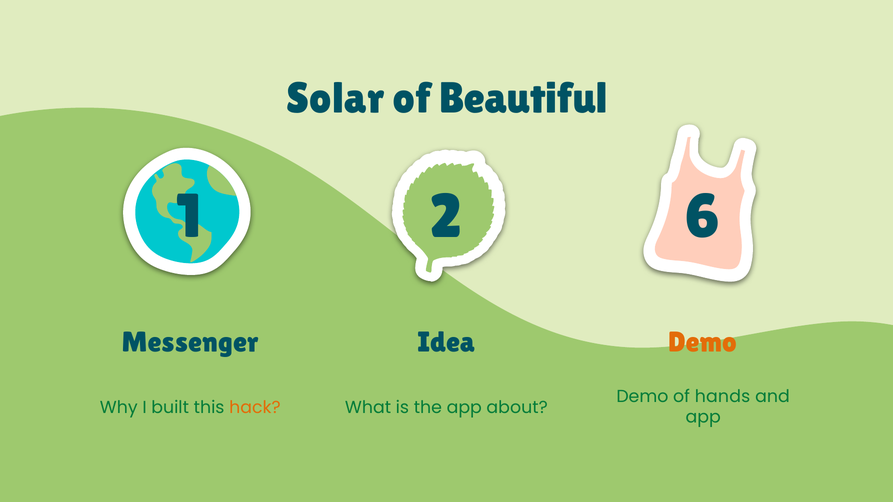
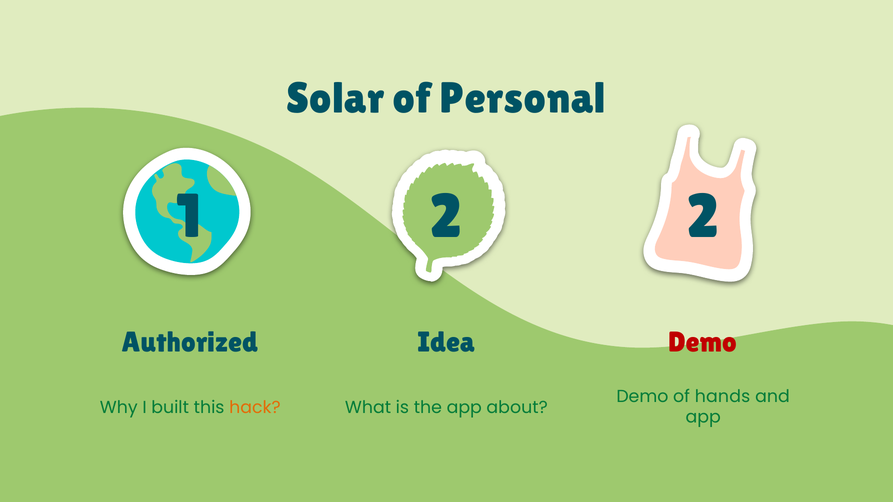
Beautiful: Beautiful -> Personal (523, 99)
2 6: 6 -> 2 (702, 217)
Messenger: Messenger -> Authorized (190, 343)
Demo colour: orange -> red (702, 343)
